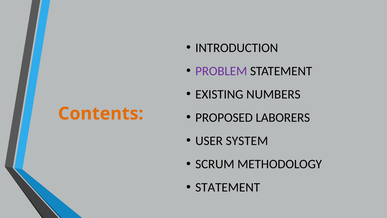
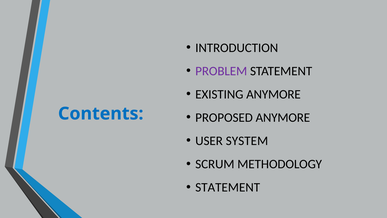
EXISTING NUMBERS: NUMBERS -> ANYMORE (273, 94)
Contents colour: orange -> blue (101, 113)
PROPOSED LABORERS: LABORERS -> ANYMORE (283, 117)
